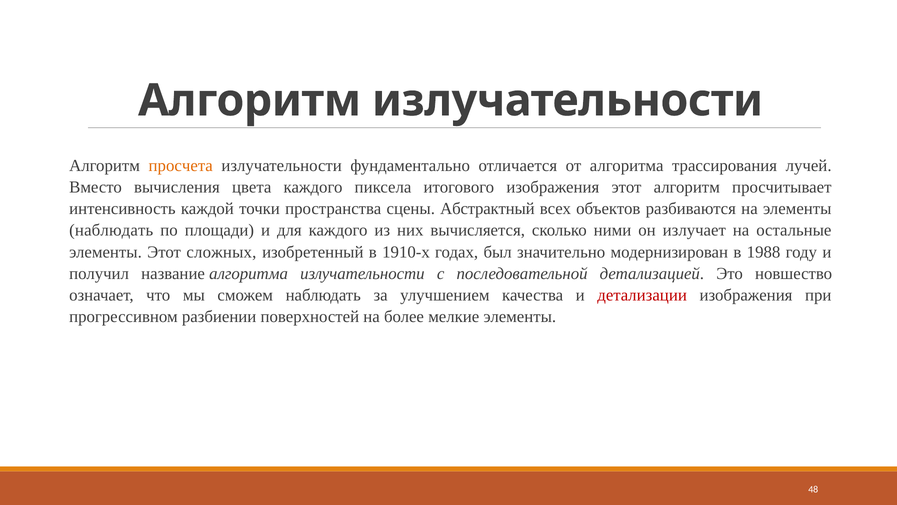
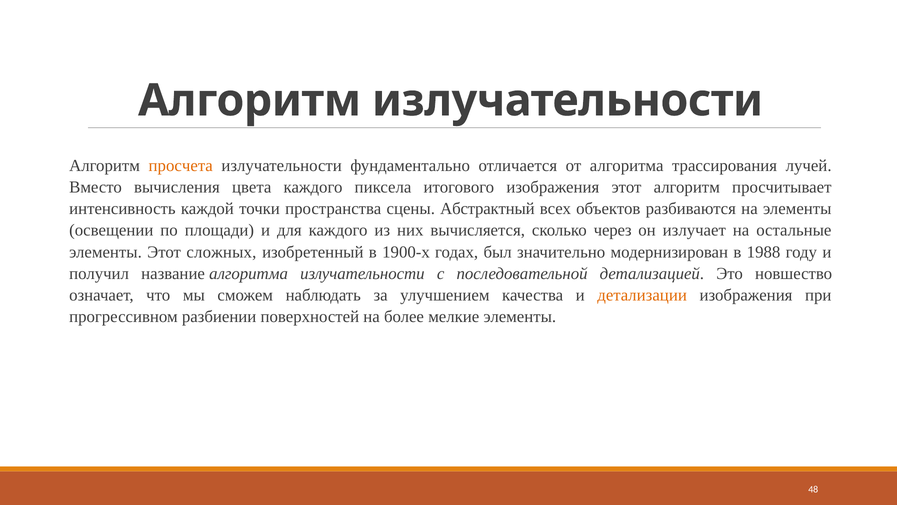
наблюдать: наблюдать -> освещении (111, 230)
ними: ними -> через (613, 230)
1910-х: 1910-х -> 1900-х (406, 252)
детализации colour: red -> orange (642, 295)
